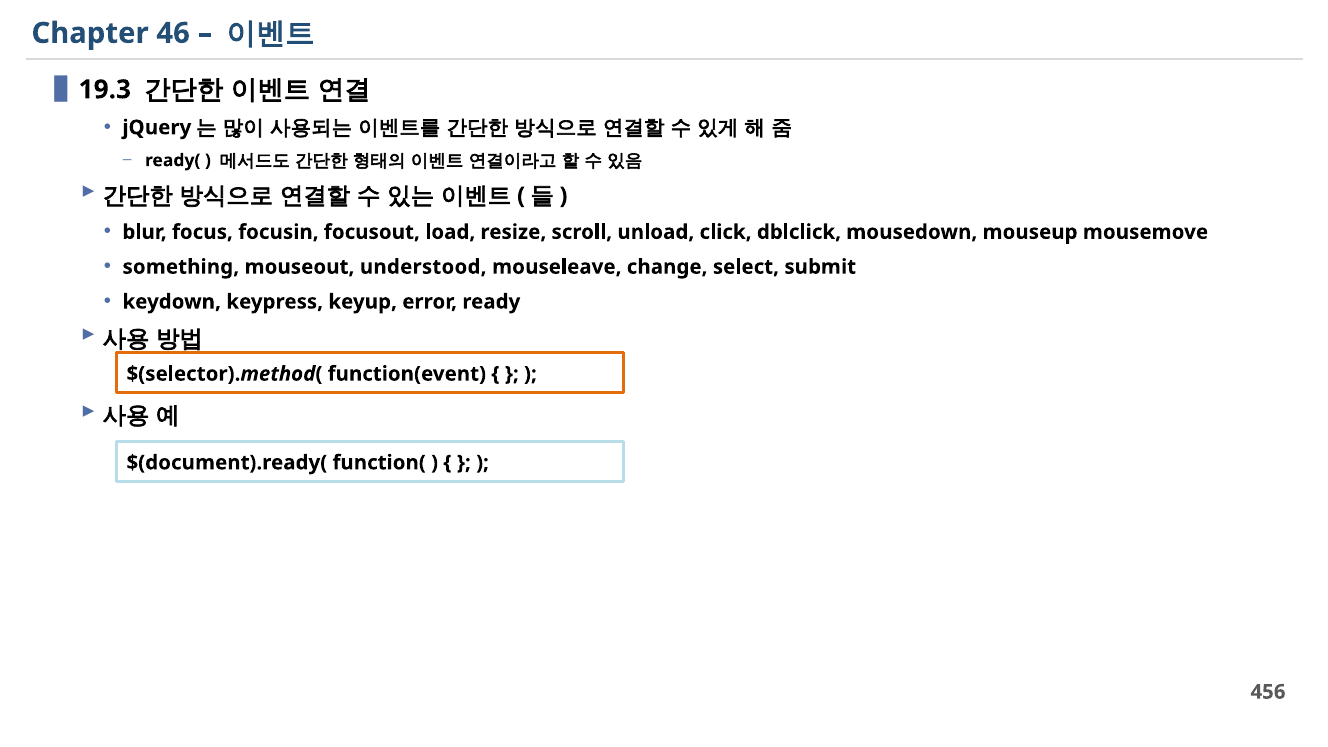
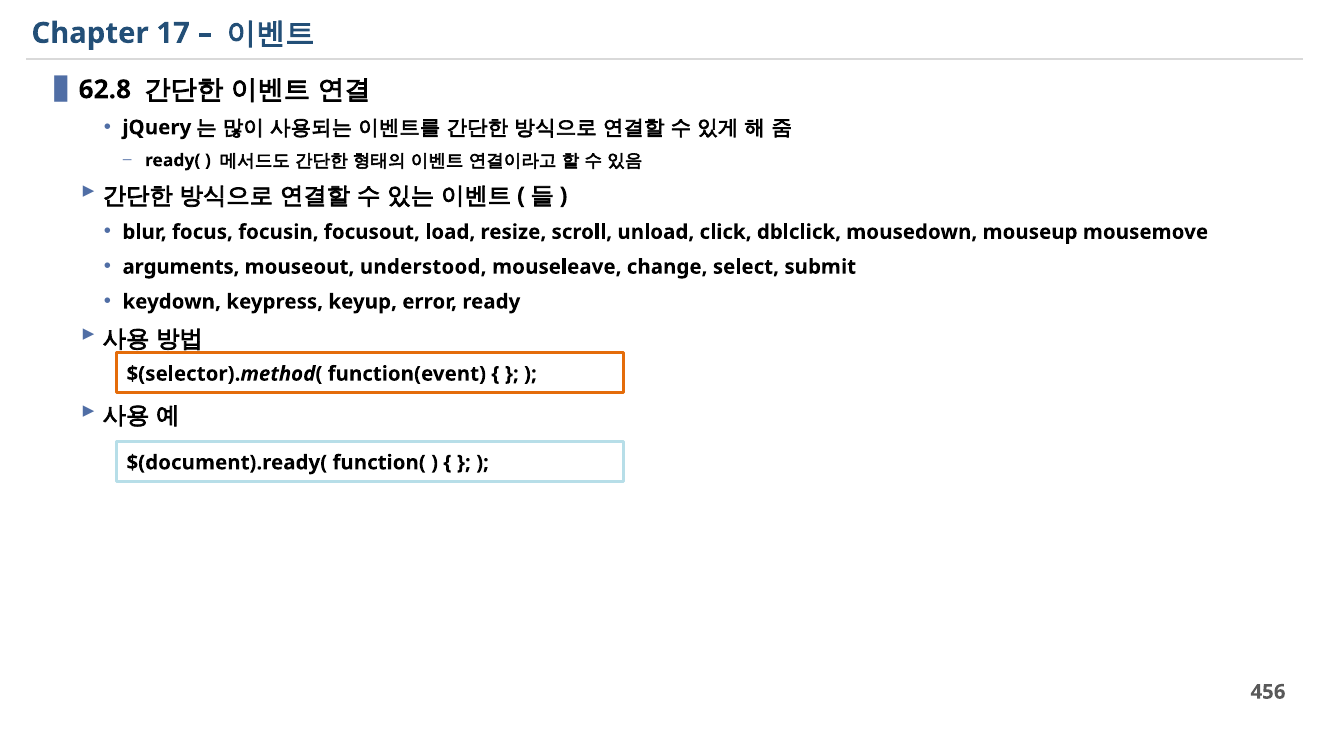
46: 46 -> 17 (173, 33)
19.3: 19.3 -> 62.8 (105, 90)
something: something -> arguments (181, 267)
